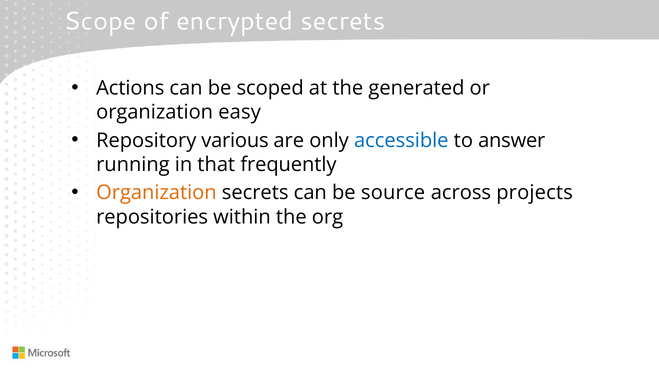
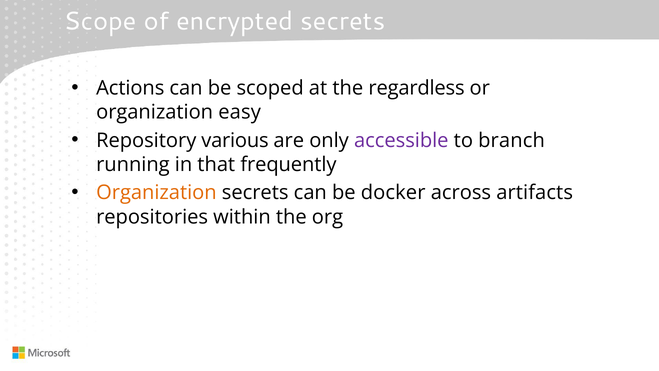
generated: generated -> regardless (417, 88)
accessible colour: blue -> purple (401, 140)
answer: answer -> branch (512, 140)
source: source -> docker (393, 193)
projects: projects -> artifacts (535, 193)
